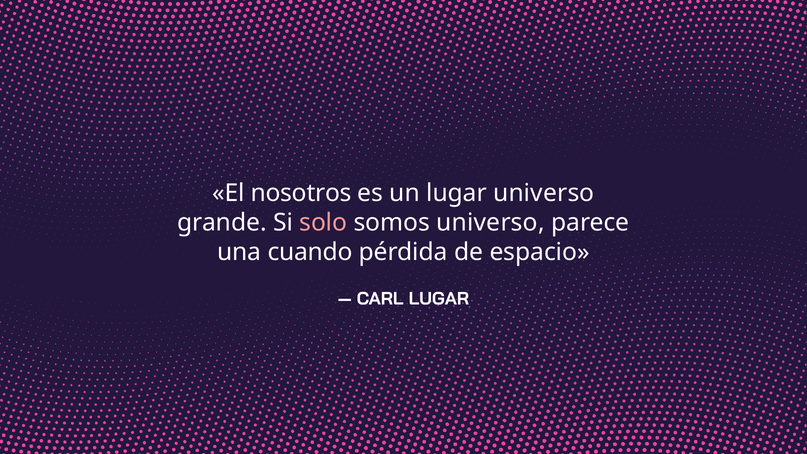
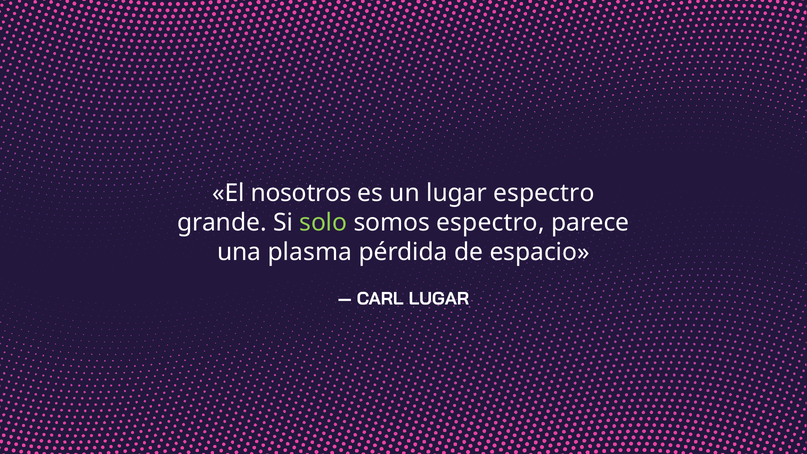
lugar universo: universo -> espectro (544, 193)
solo colour: pink -> light green (323, 223)
somos universo: universo -> espectro (490, 223)
cuando: cuando -> plasma (310, 252)
